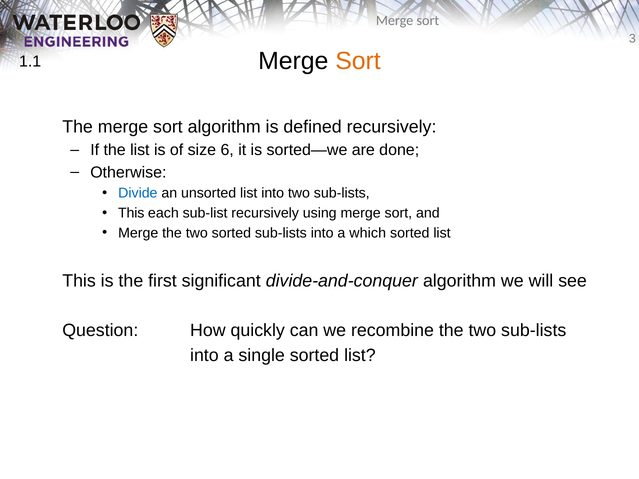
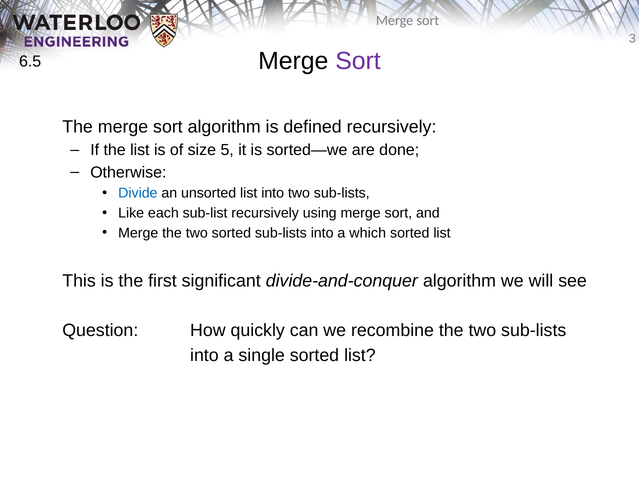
Sort colour: orange -> purple (358, 61)
1.1: 1.1 -> 6.5 (30, 62)
6: 6 -> 5 (227, 150)
This: This -> Like (131, 213)
